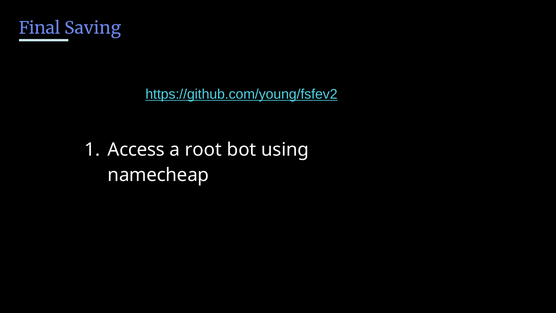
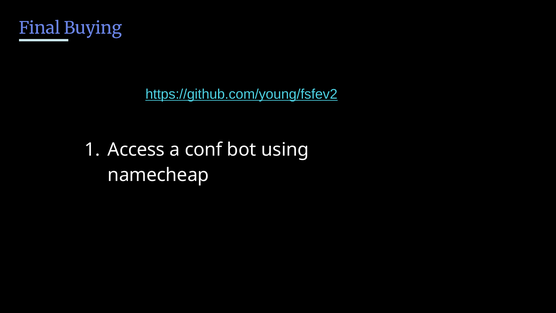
Saving: Saving -> Buying (93, 28)
root: root -> conf (203, 149)
